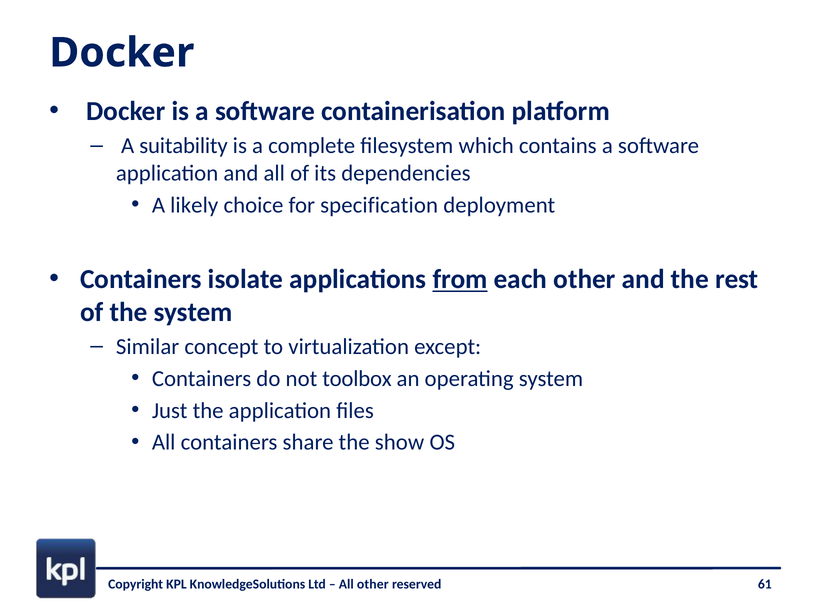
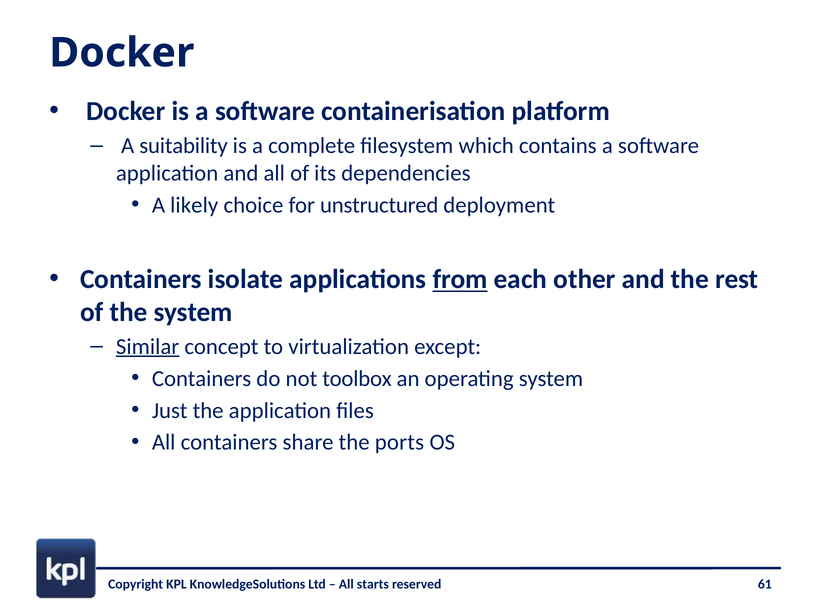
specification: specification -> unstructured (379, 205)
Similar underline: none -> present (148, 346)
show: show -> ports (399, 442)
All other: other -> starts (373, 584)
